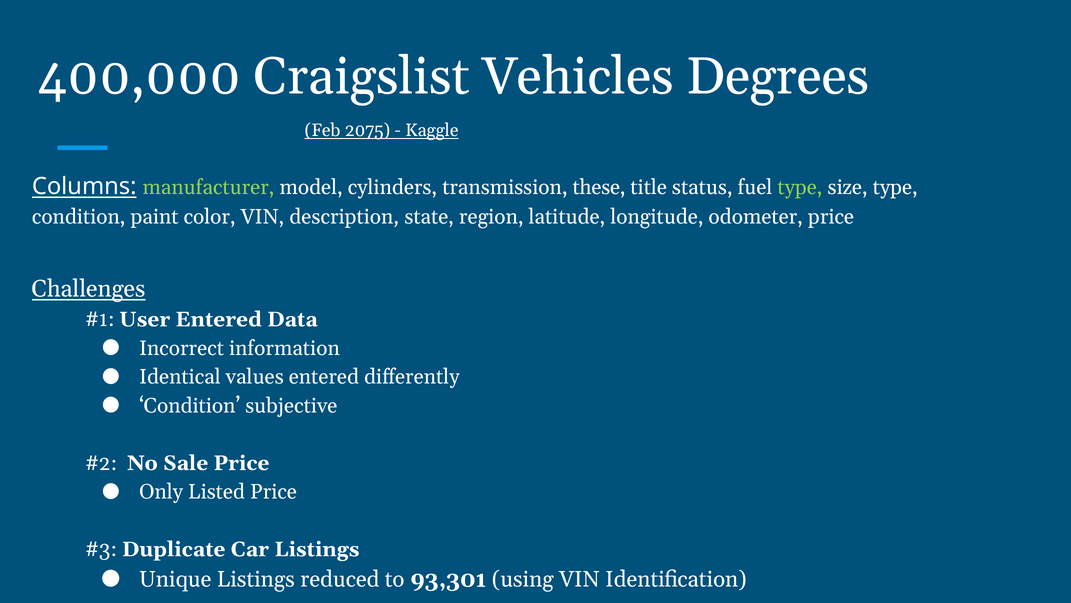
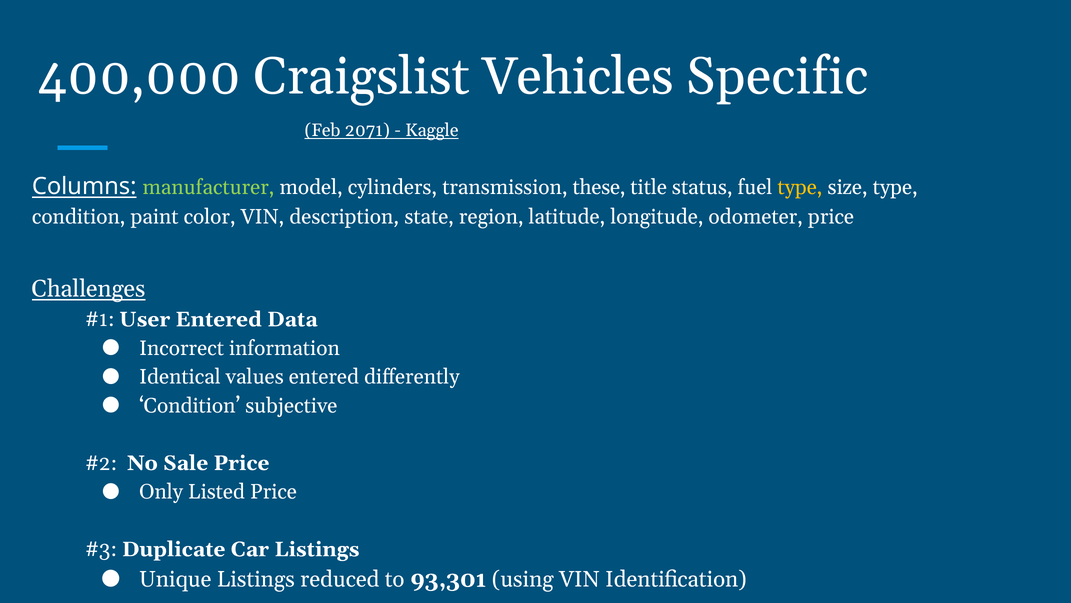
Degrees: Degrees -> Specific (777, 77)
2075: 2075 -> 2071 (367, 130)
type colour: light green -> yellow (800, 187)
